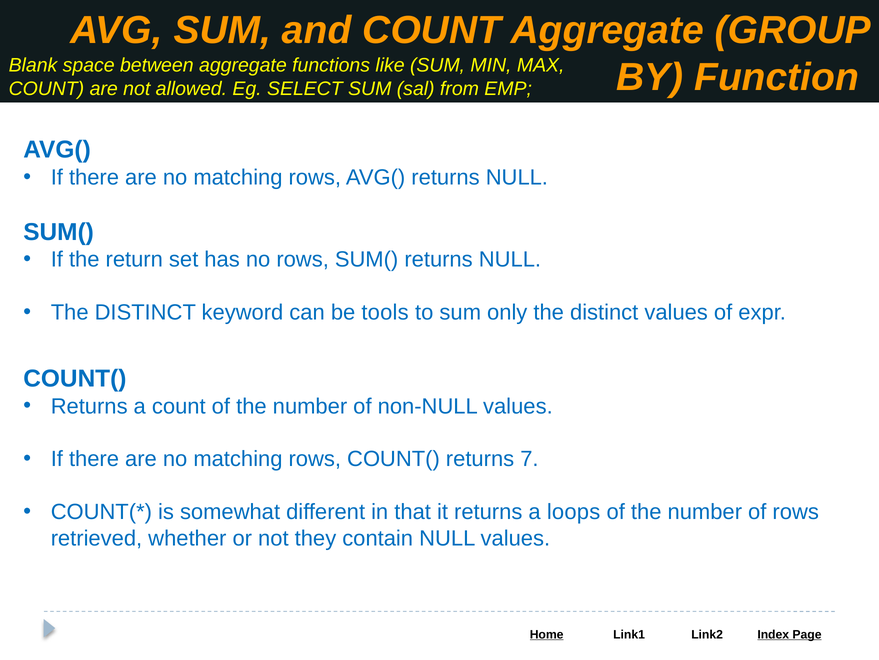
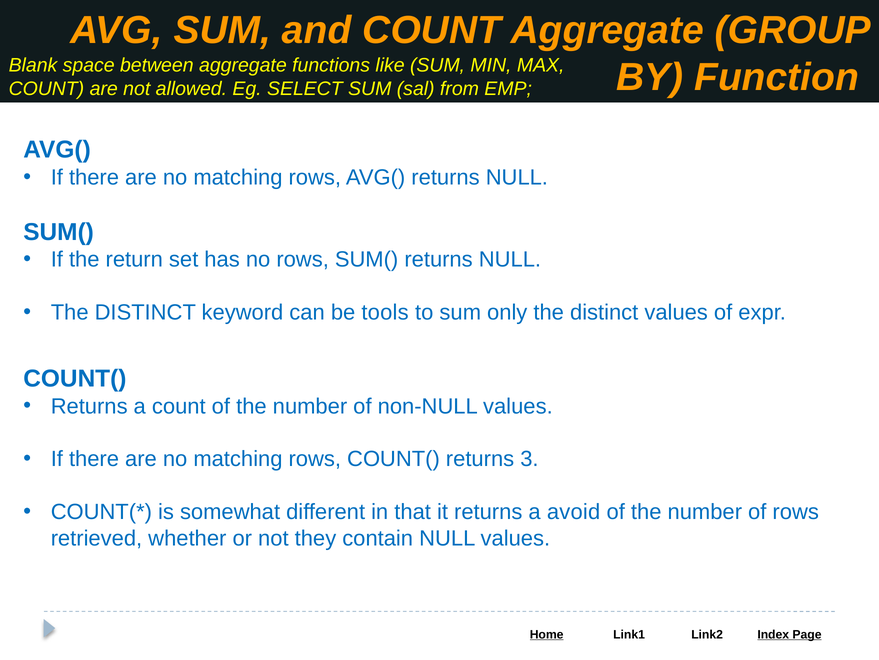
7: 7 -> 3 (529, 459)
loops: loops -> avoid (574, 511)
